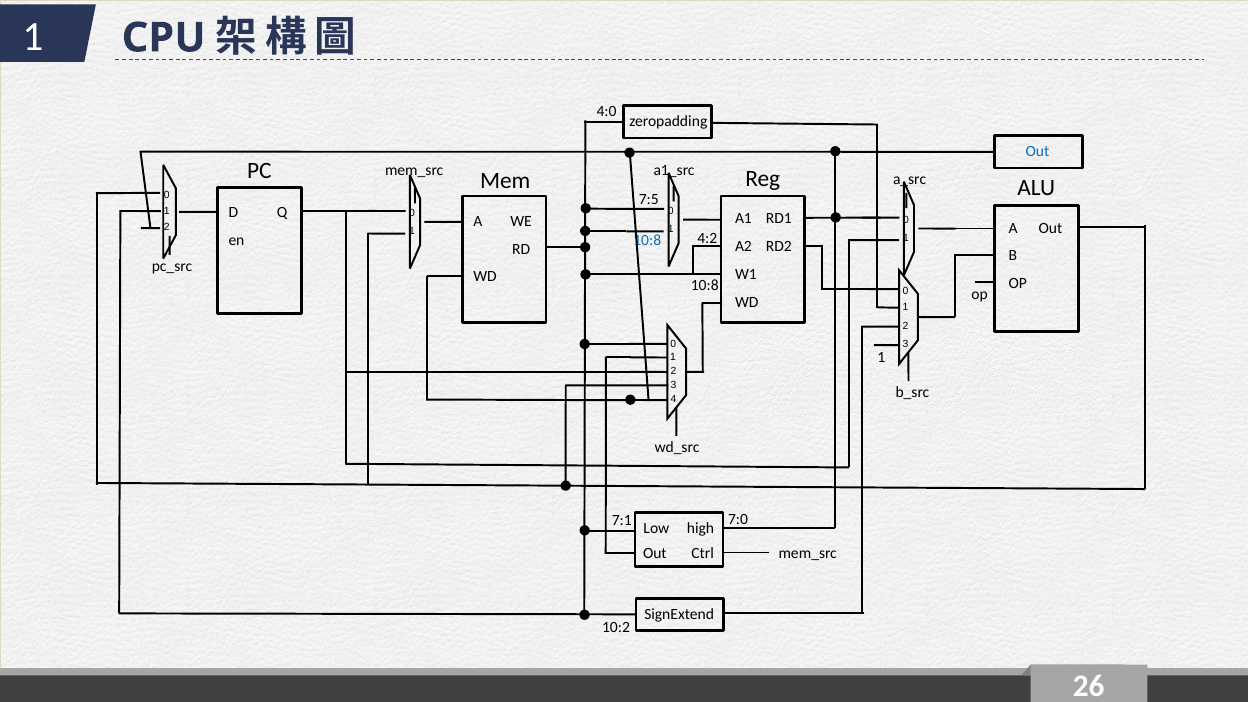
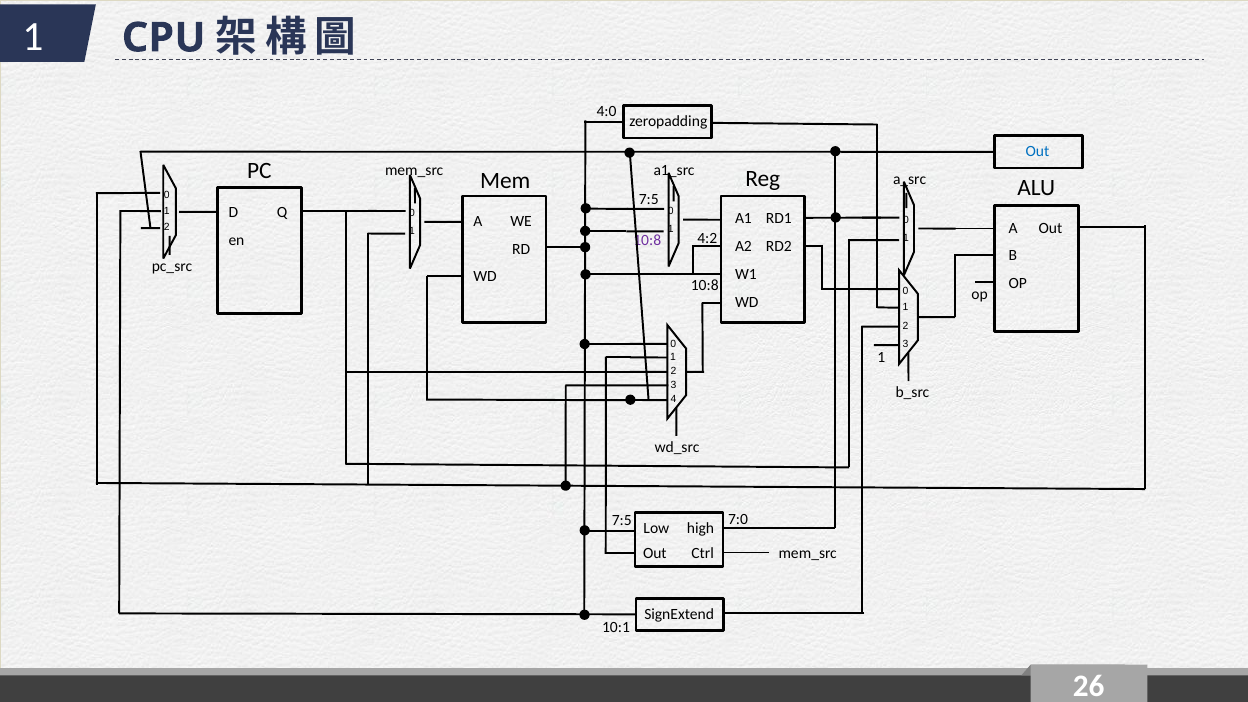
10:8 colour: blue -> purple (647, 241)
7:1: 7:1 -> 7:5 (622, 520)
10:2: 10:2 -> 10:1 (616, 628)
